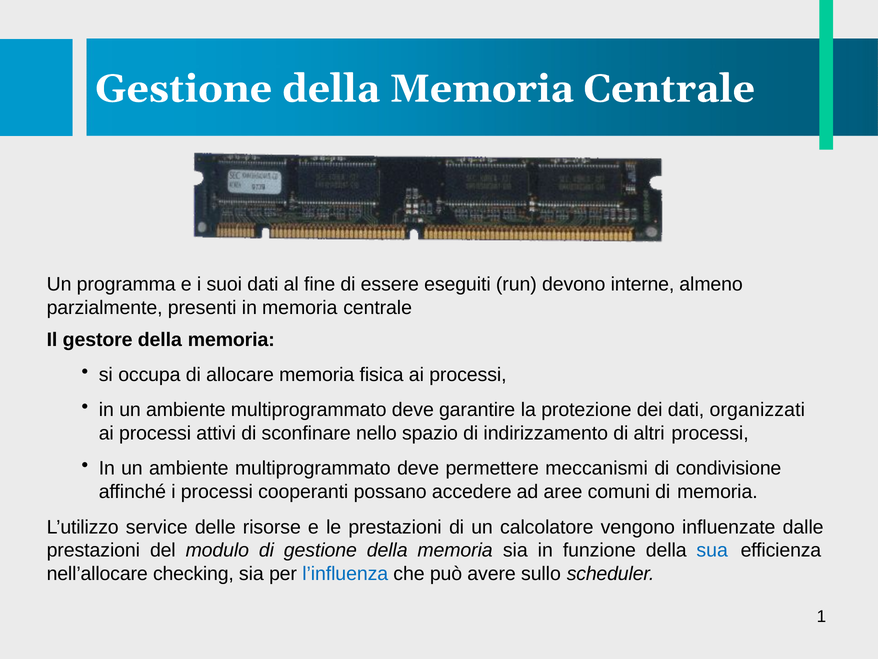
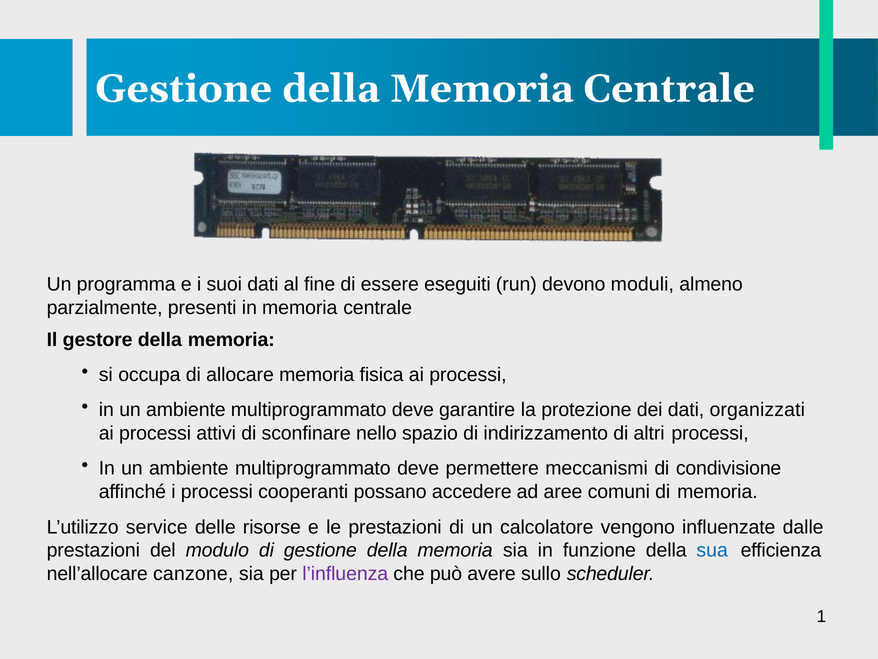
interne: interne -> moduli (642, 284)
checking: checking -> canzone (193, 573)
l’influenza colour: blue -> purple (345, 573)
